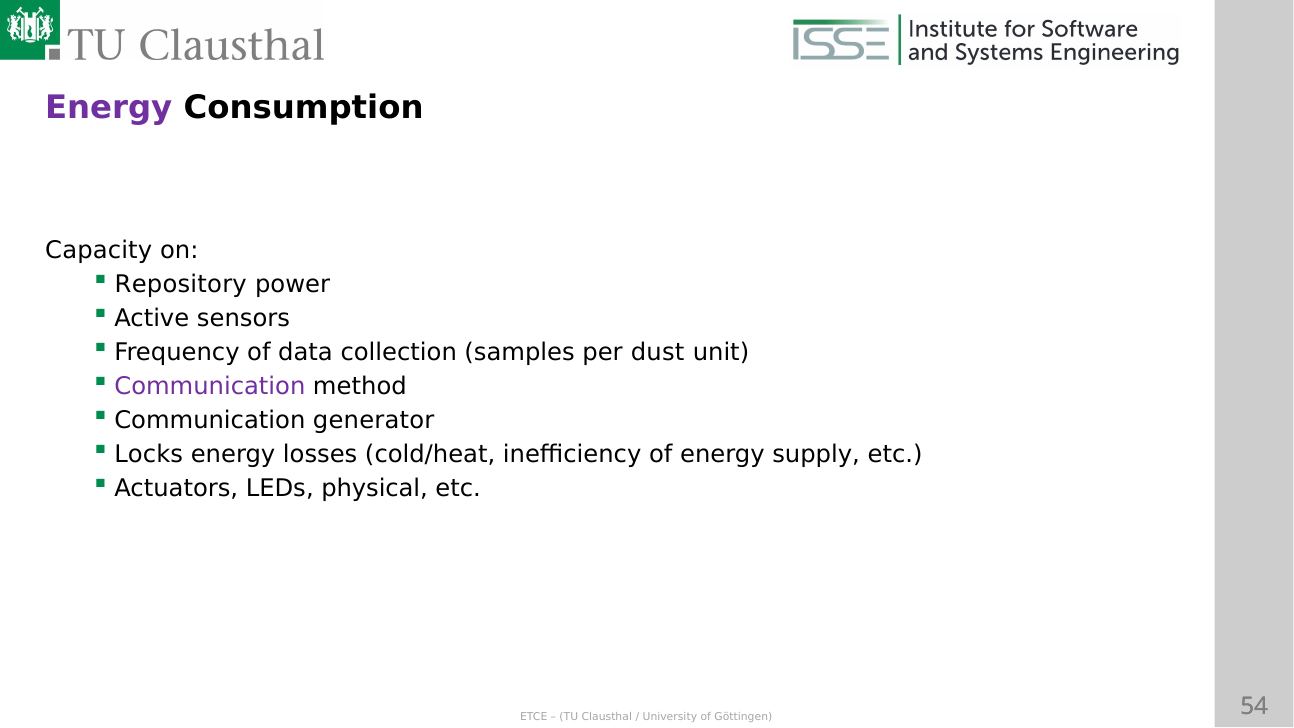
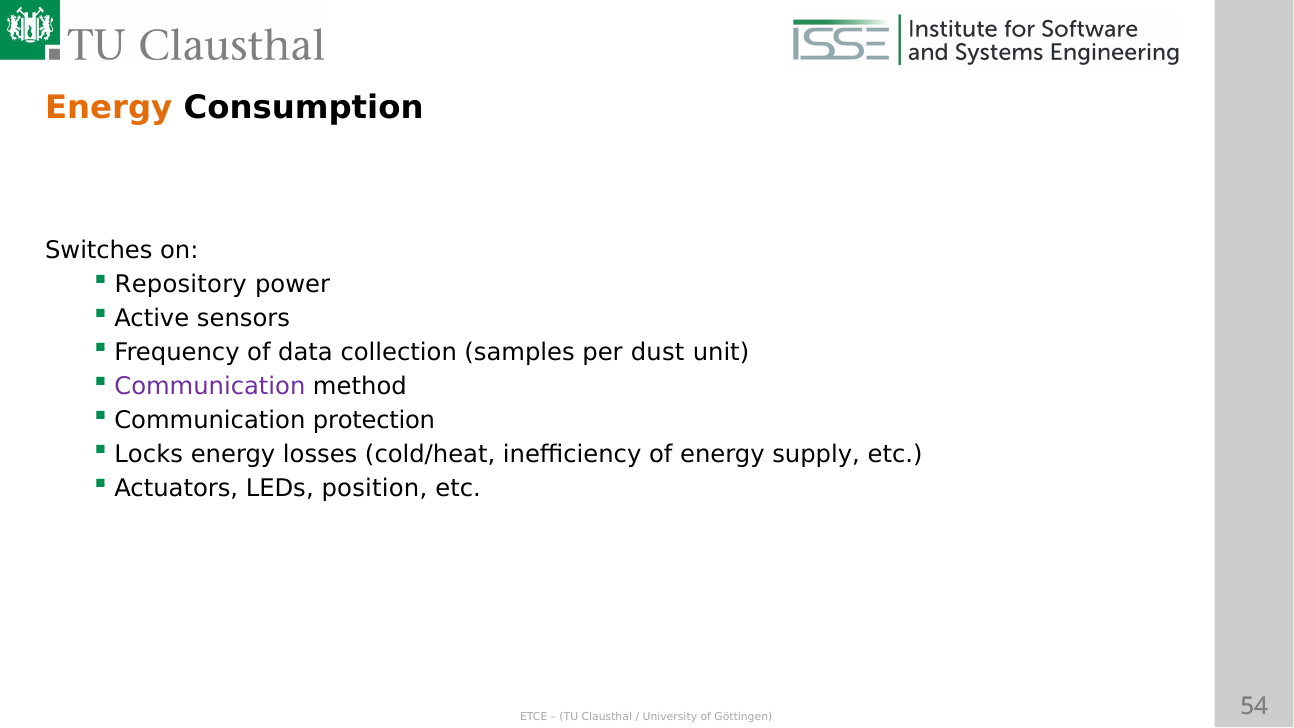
Energy colour: purple -> orange (109, 108)
Capacity: Capacity -> Switches (99, 251)
generator: generator -> protection (374, 420)
physical: physical -> position (374, 488)
